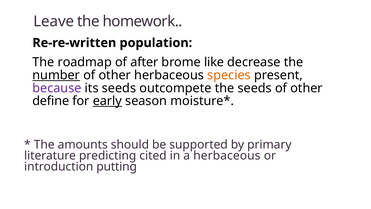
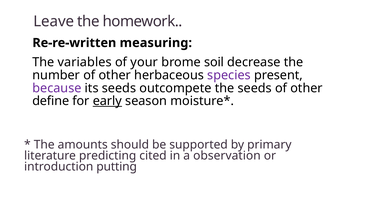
population: population -> measuring (156, 43)
roadmap: roadmap -> variables (85, 62)
after: after -> your (144, 62)
like: like -> soil (214, 62)
number underline: present -> none (56, 75)
species colour: orange -> purple (229, 75)
a herbaceous: herbaceous -> observation (227, 155)
